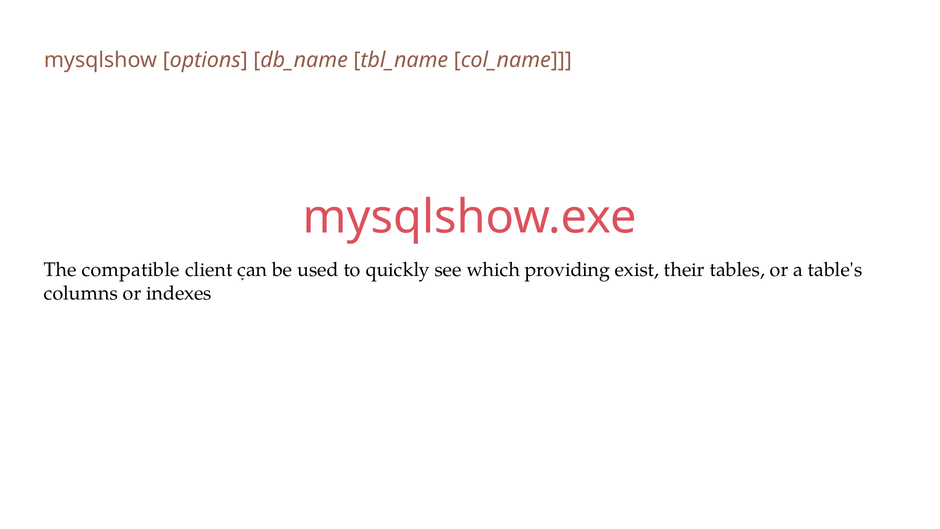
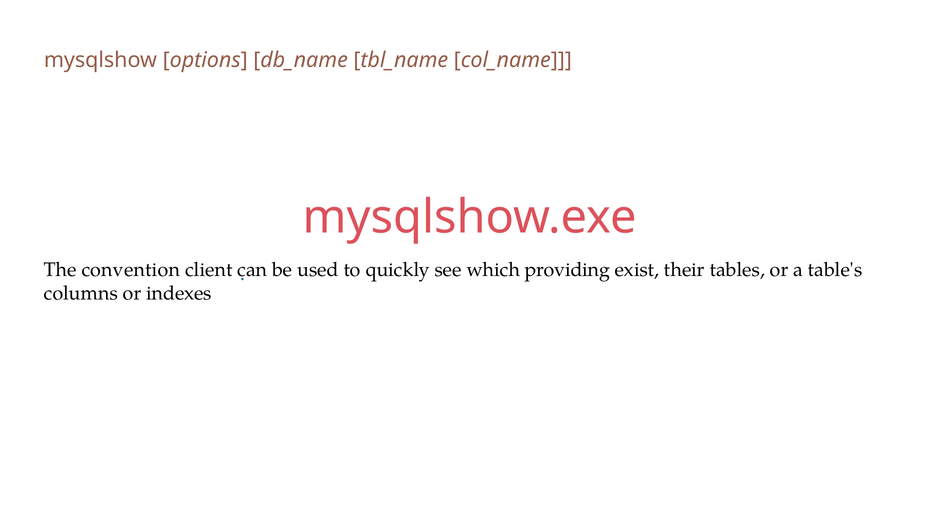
compatible: compatible -> convention (131, 270)
